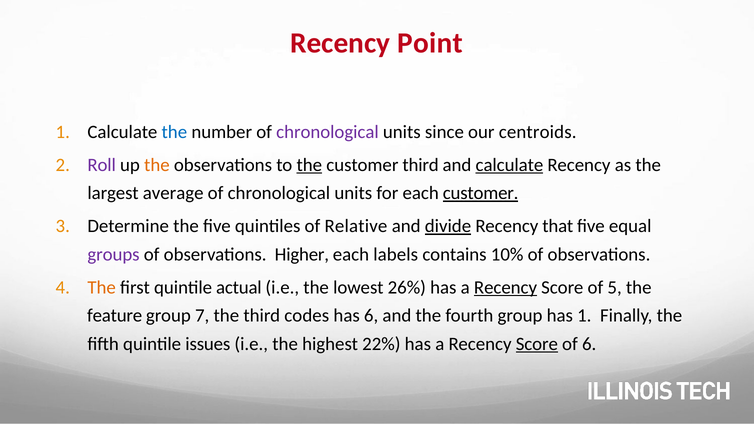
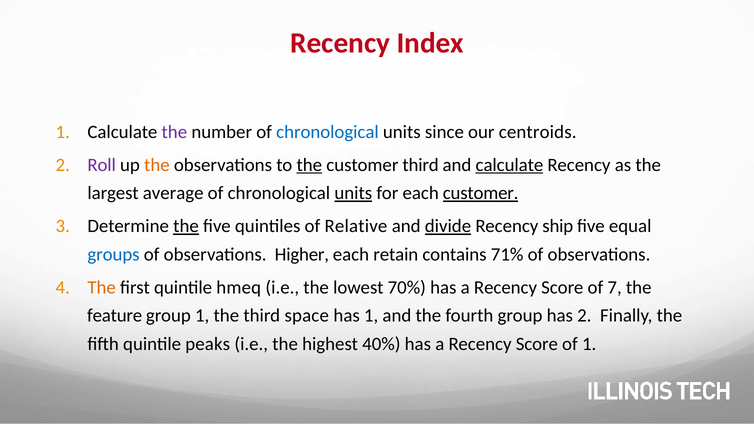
Point: Point -> Index (430, 43)
the colour: blue -> purple (174, 132)
chronological colour: purple -> blue (327, 132)
units underline: none -> present (353, 193)
the underline: none -> present (186, 226)
that: that -> ship (558, 226)
groups colour: purple -> blue (114, 254)
labels: labels -> retain (396, 254)
10%: 10% -> 71% (507, 254)
actual: actual -> hmeq (239, 287)
26%: 26% -> 70% (407, 287)
Recency underline: present -> none (506, 287)
5: 5 -> 7 (615, 287)
group 7: 7 -> 1 (202, 316)
codes: codes -> space (307, 316)
has 6: 6 -> 1 (371, 316)
has 1: 1 -> 2 (584, 316)
issues: issues -> peaks (208, 344)
22%: 22% -> 40% (381, 344)
Score underline: present -> none (537, 344)
of 6: 6 -> 1 (589, 344)
